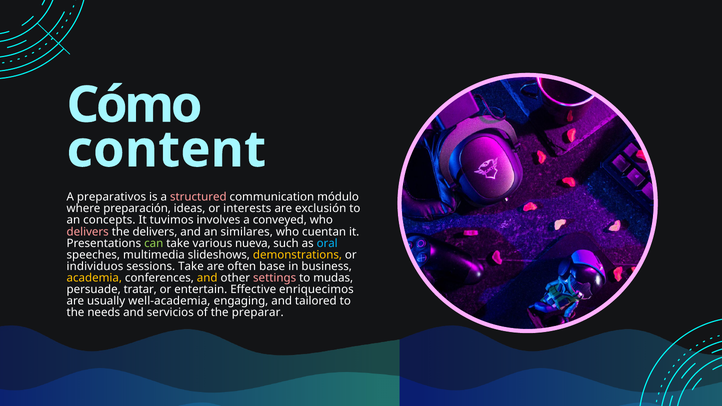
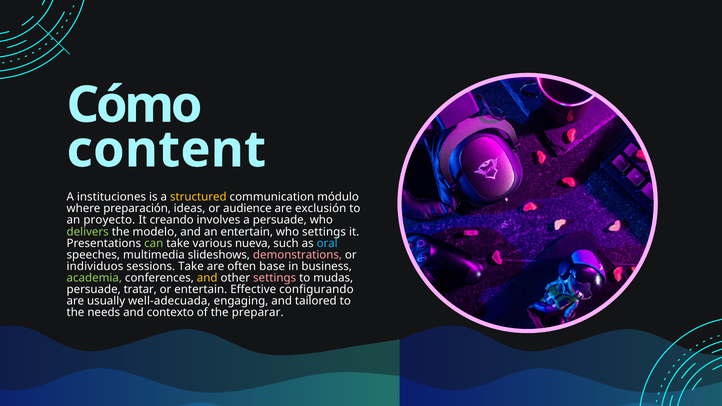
preparativos: preparativos -> instituciones (112, 197)
structured colour: pink -> yellow (198, 197)
interests: interests -> audience (247, 209)
concepts: concepts -> proyecto (109, 220)
tuvimos: tuvimos -> creando (172, 220)
a conveyed: conveyed -> persuade (280, 220)
delivers colour: pink -> light green (88, 232)
the delivers: delivers -> modelo (155, 232)
an similares: similares -> entertain (247, 232)
who cuentan: cuentan -> settings (324, 232)
demonstrations colour: yellow -> pink (297, 255)
academia colour: yellow -> light green (94, 278)
enriquecimos: enriquecimos -> configurando (316, 290)
well-academia: well-academia -> well-adecuada (169, 301)
servicios: servicios -> contexto (170, 313)
